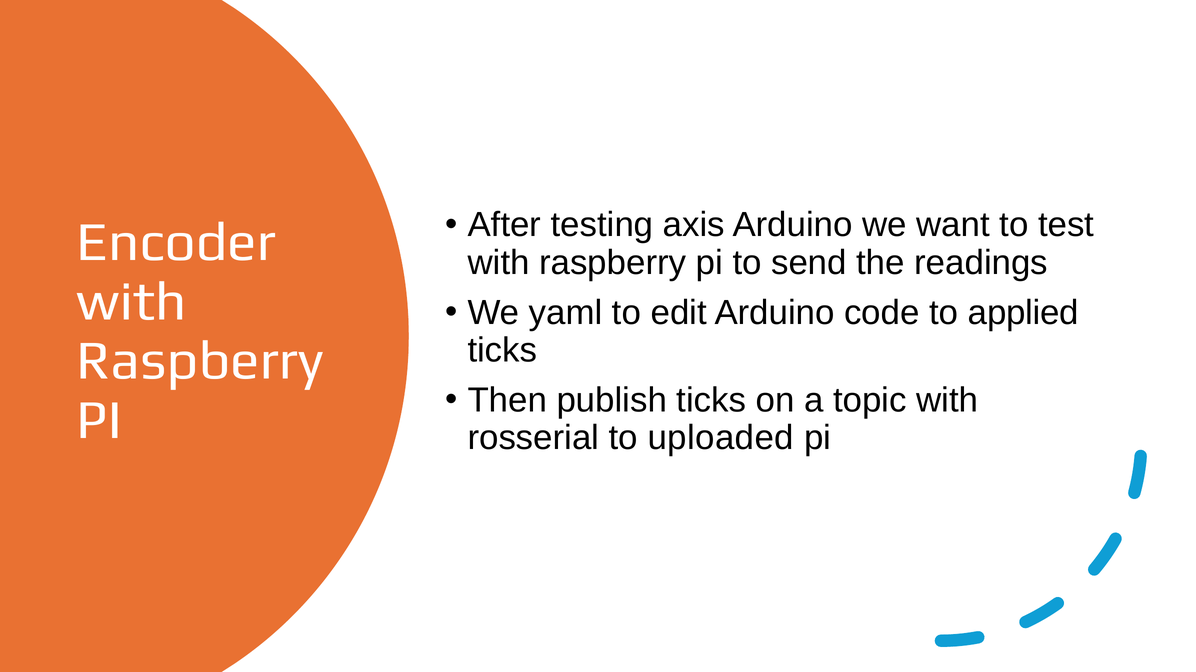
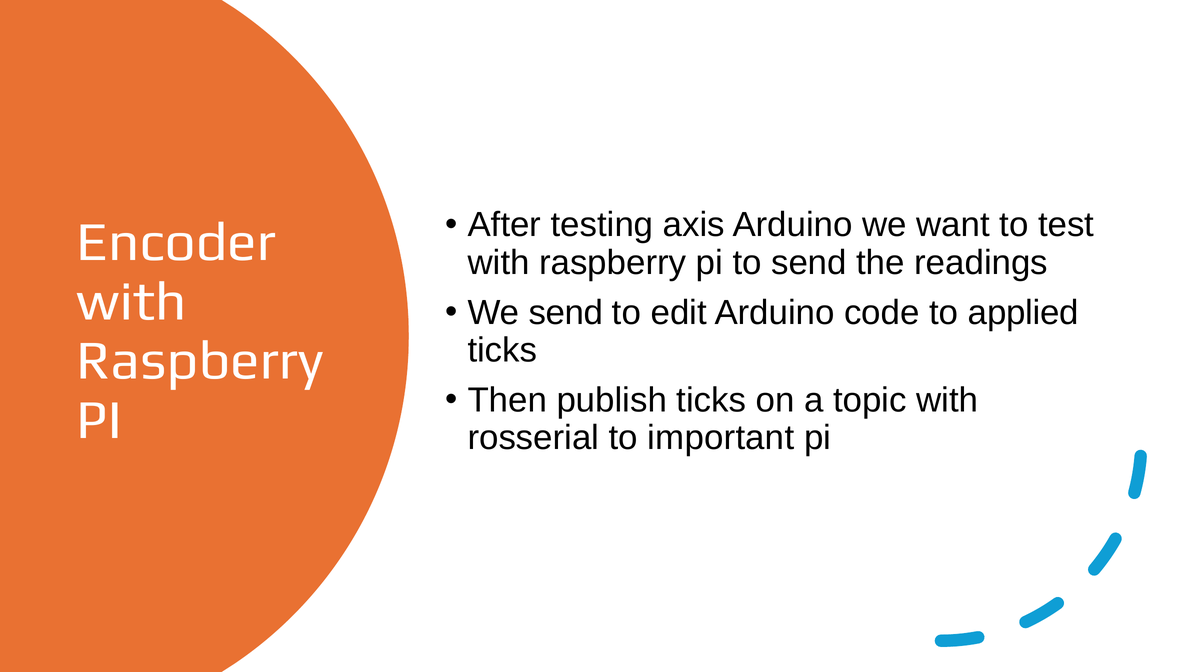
We yaml: yaml -> send (566, 313)
uploaded: uploaded -> important (721, 438)
